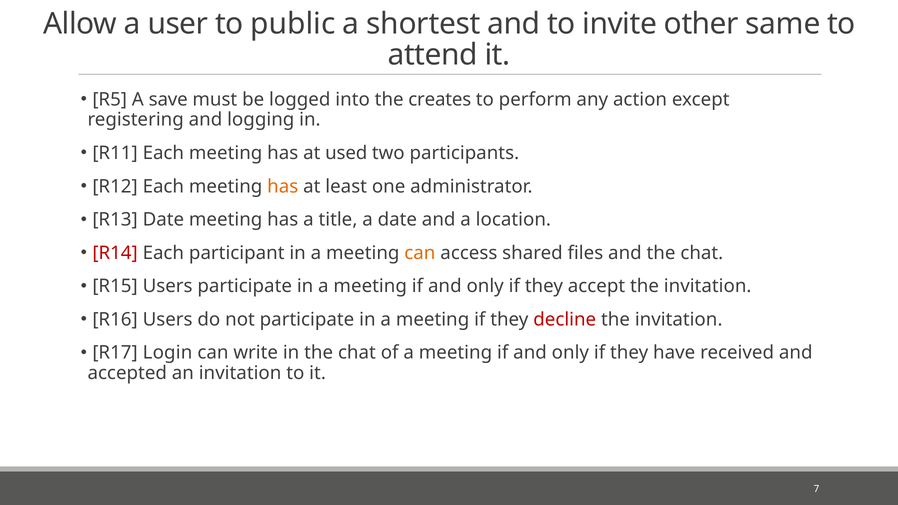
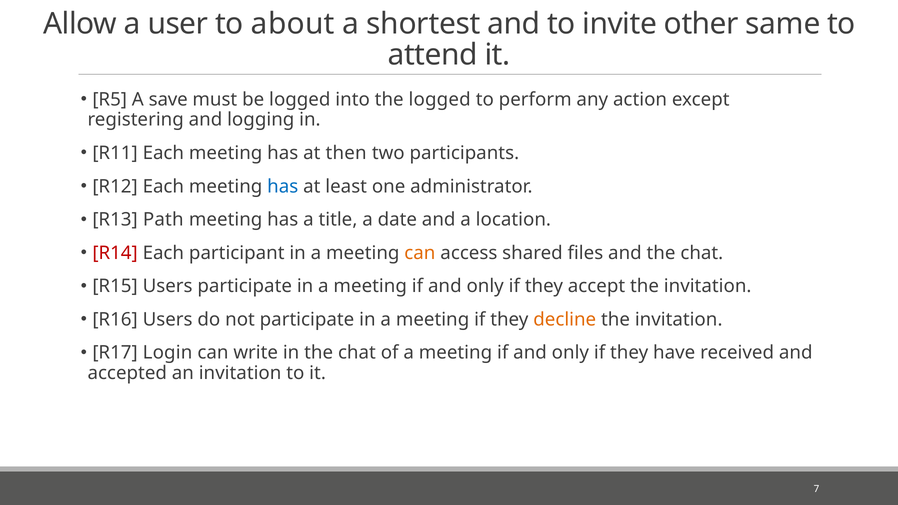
public: public -> about (293, 24)
the creates: creates -> logged (440, 100)
used: used -> then (346, 153)
has colour: orange -> blue (283, 186)
R13 Date: Date -> Path (163, 220)
decline colour: red -> orange (565, 320)
